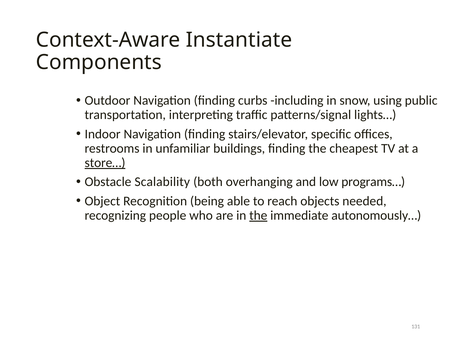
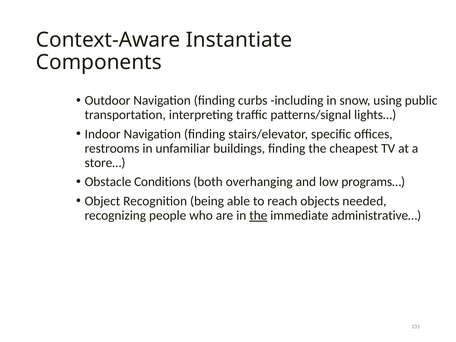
store… underline: present -> none (105, 163)
Scalability: Scalability -> Conditions (162, 182)
autonomously…: autonomously… -> administrative… (376, 215)
